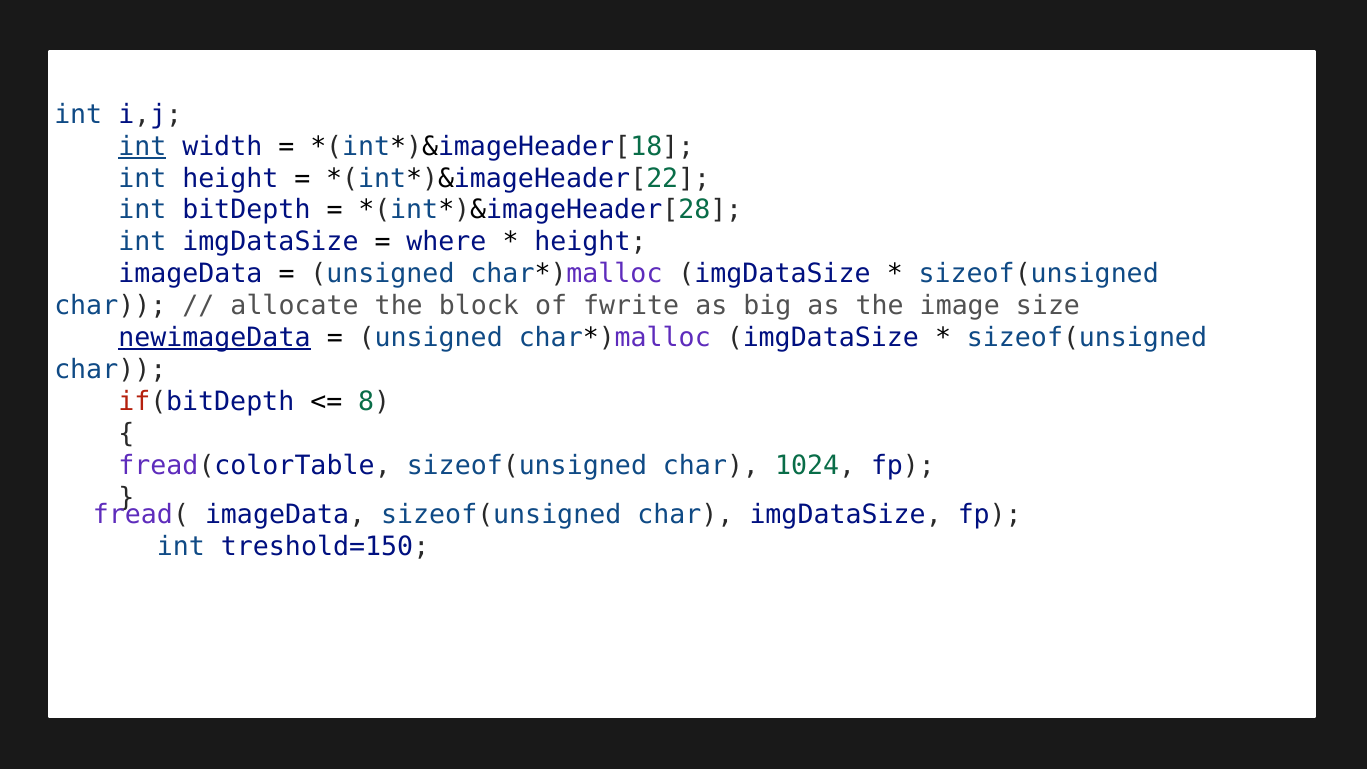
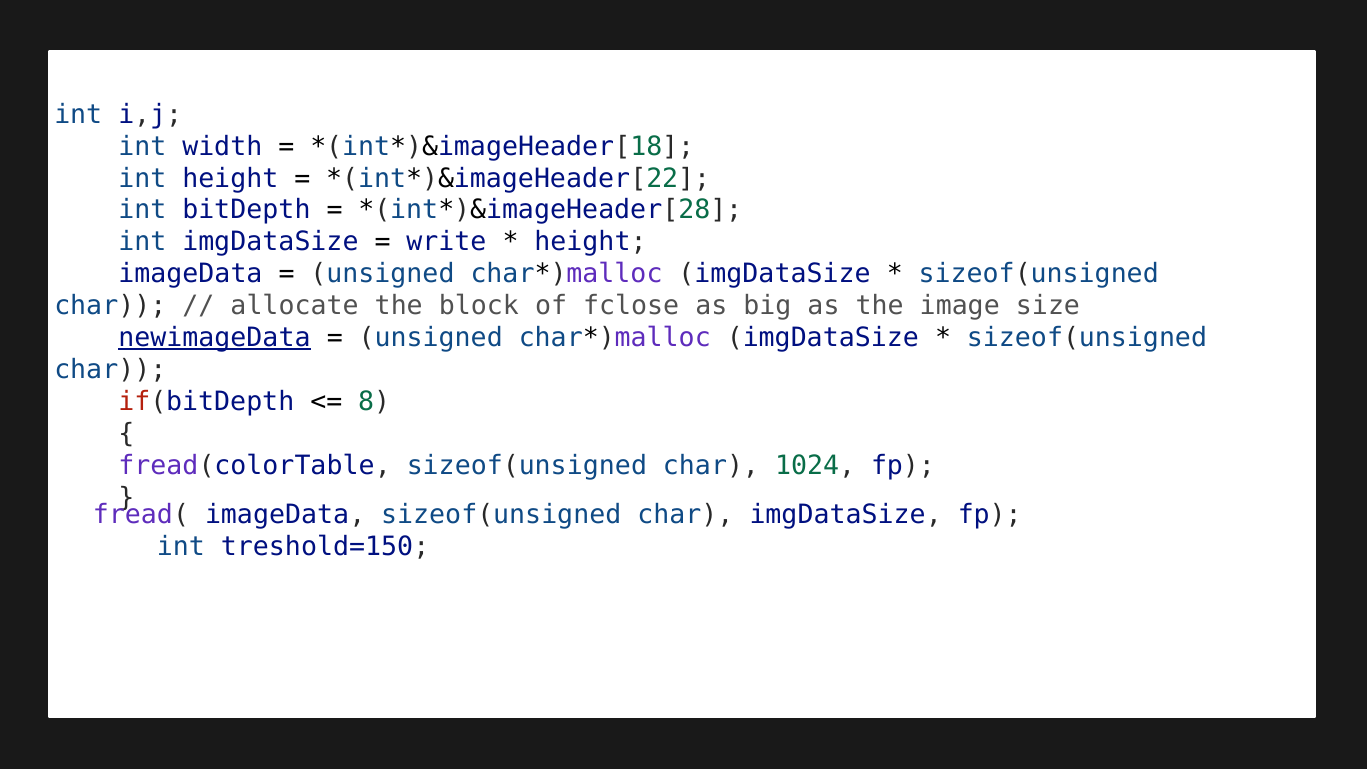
int underline: present -> none (142, 146)
where: where -> write (446, 242)
fwrite: fwrite -> fclose (631, 306)
